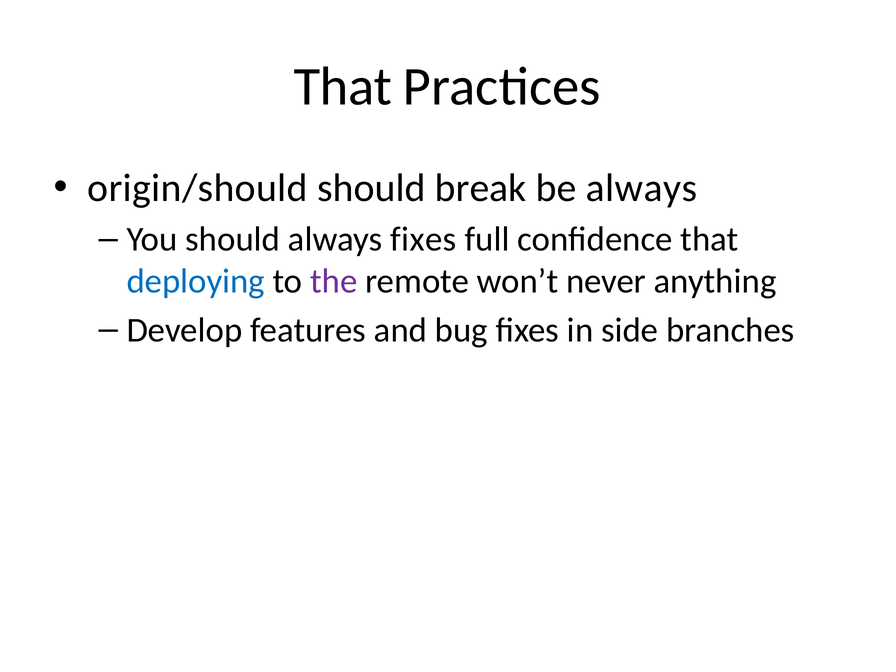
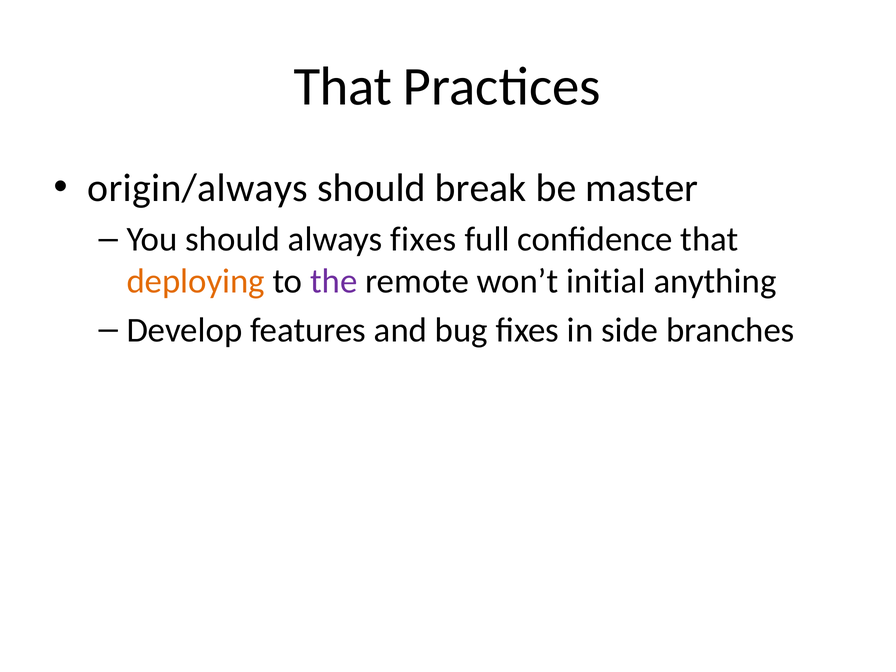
origin/should: origin/should -> origin/always (198, 188)
be always: always -> master (642, 188)
deploying colour: blue -> orange (196, 281)
never: never -> initial (606, 281)
